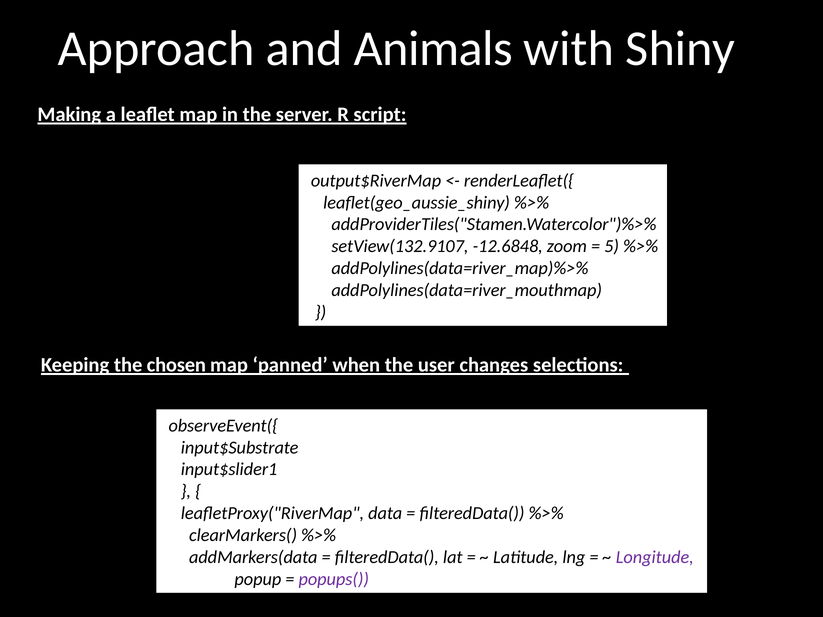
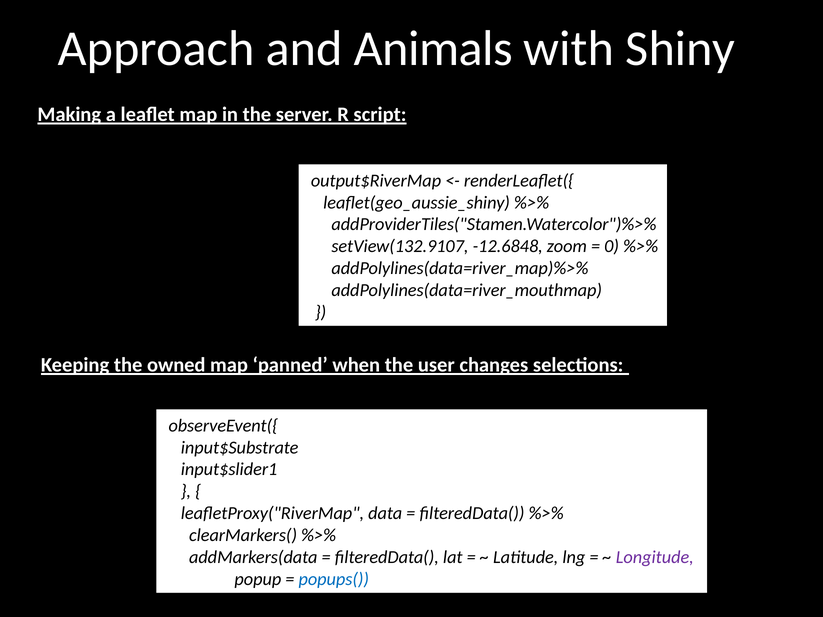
5: 5 -> 0 (612, 246)
chosen: chosen -> owned (176, 365)
popups( colour: purple -> blue (334, 579)
